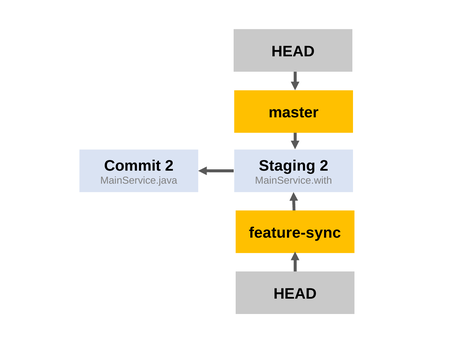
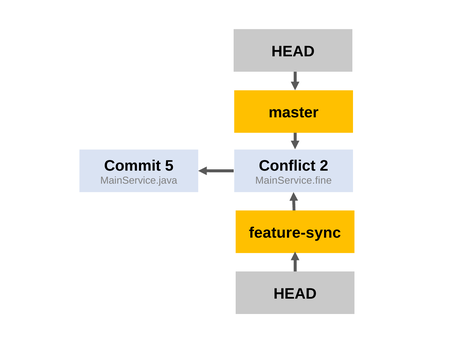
Commit 2: 2 -> 5 (169, 166)
Staging: Staging -> Conflict (287, 166)
MainService.with: MainService.with -> MainService.fine (294, 181)
